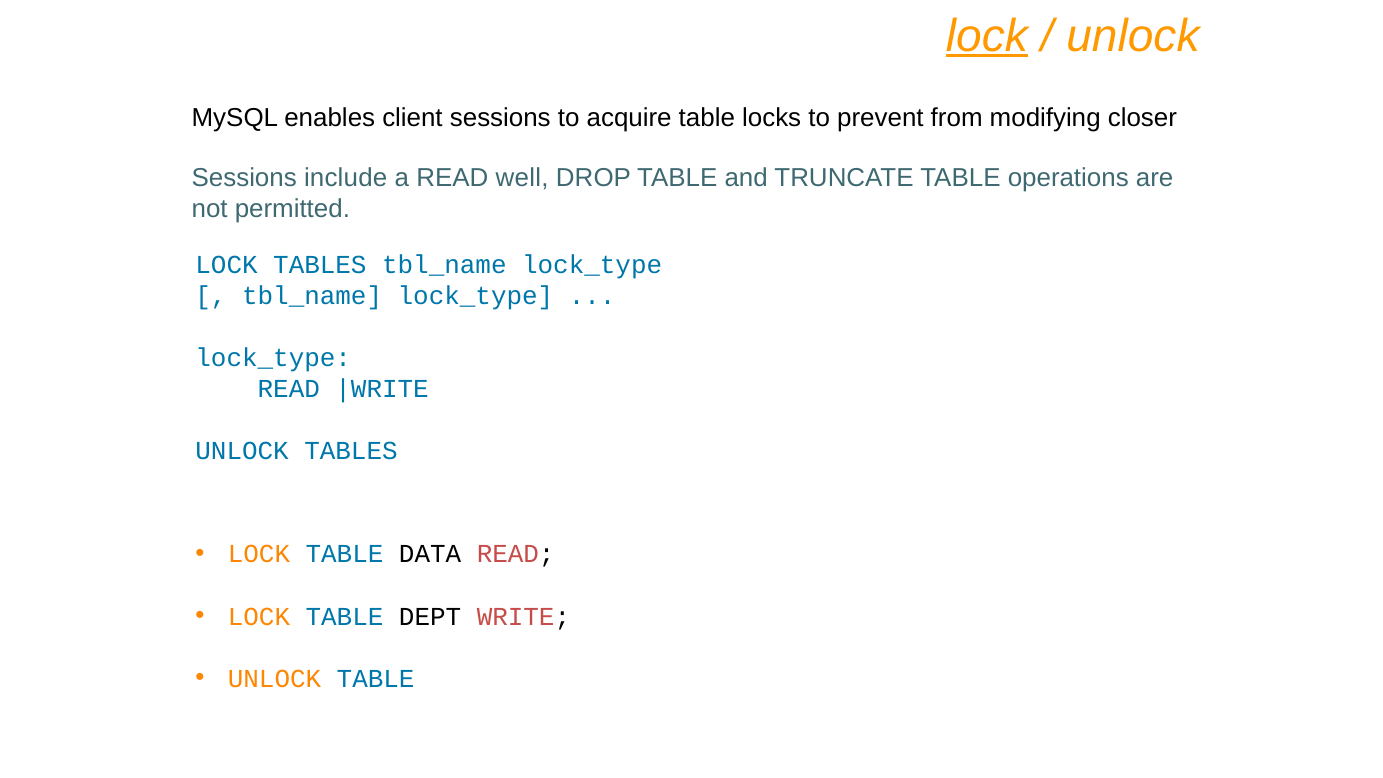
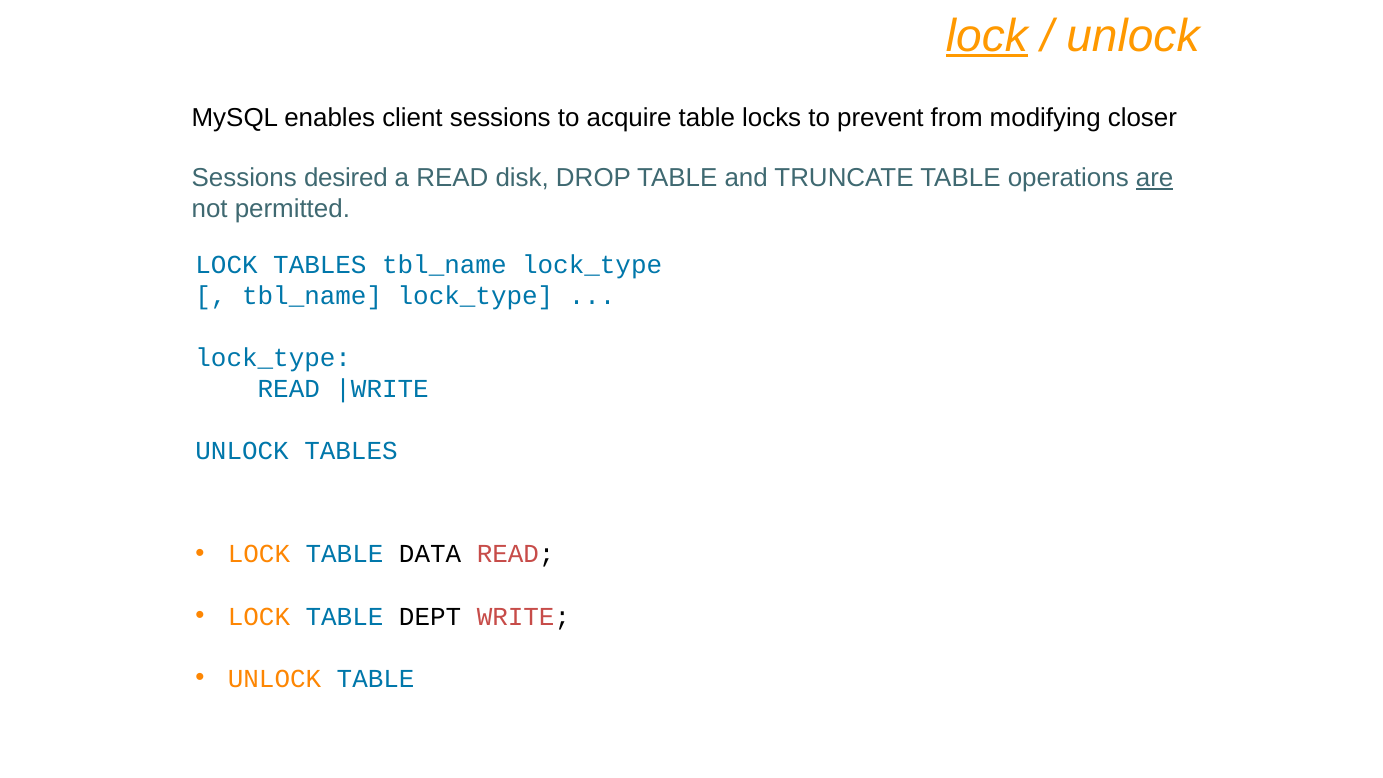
include: include -> desired (346, 178)
well: well -> disk (522, 178)
are underline: none -> present (1155, 178)
